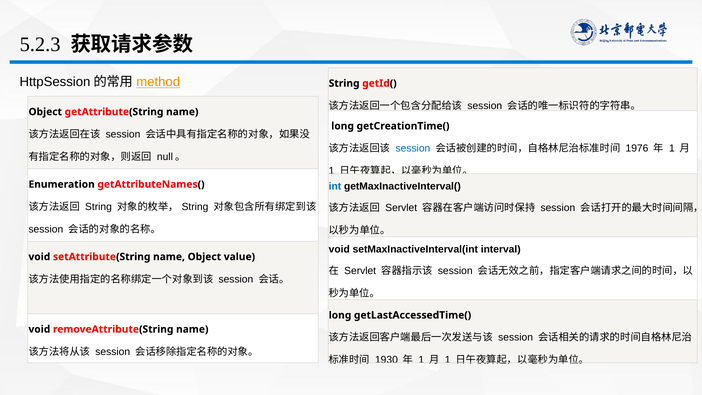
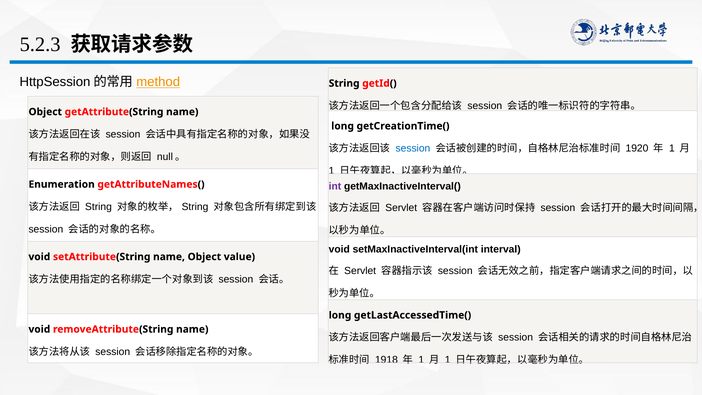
1976: 1976 -> 1920 (637, 148)
int colour: blue -> purple (335, 186)
1930: 1930 -> 1918 (386, 360)
